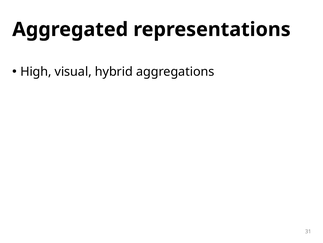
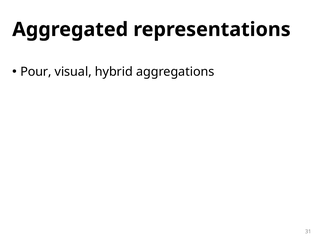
High: High -> Pour (36, 72)
